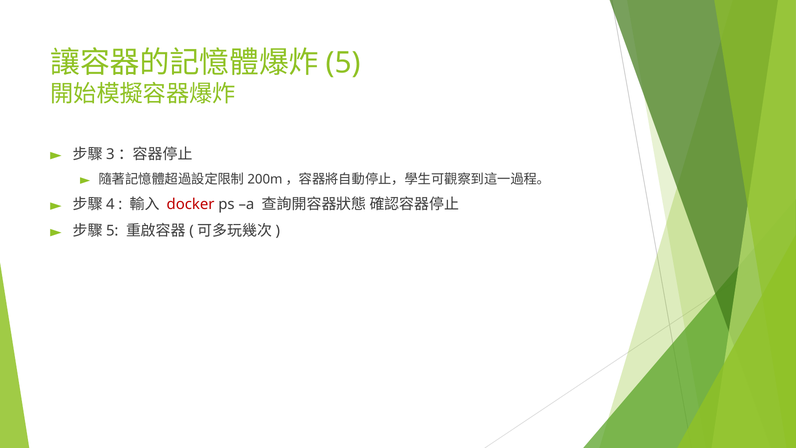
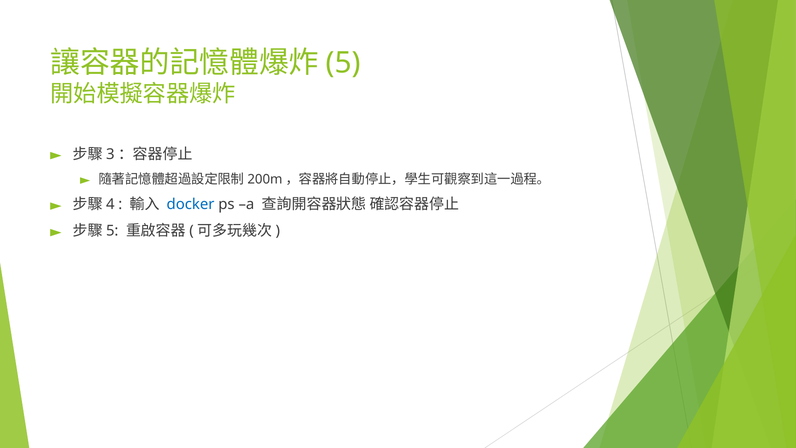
docker colour: red -> blue (191, 204)
